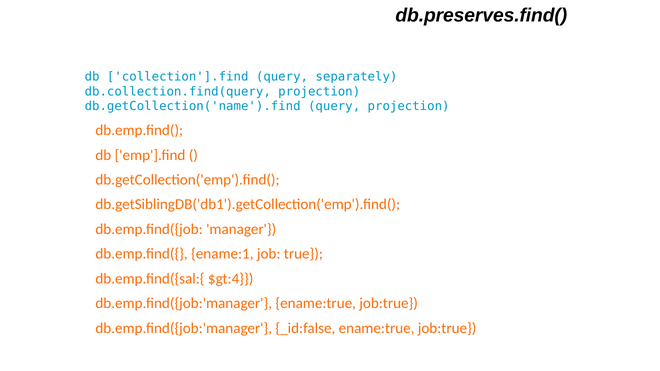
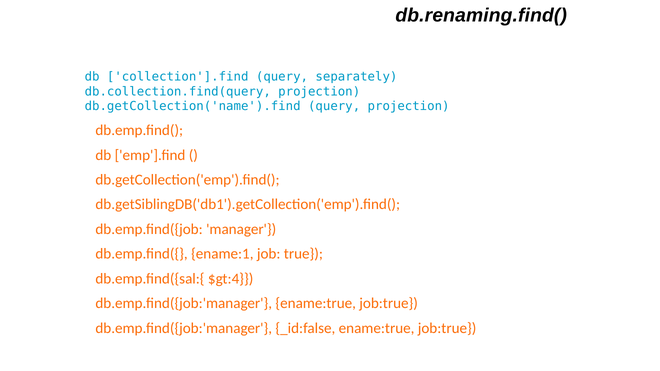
db.preserves.find(: db.preserves.find( -> db.renaming.find( (481, 15)
